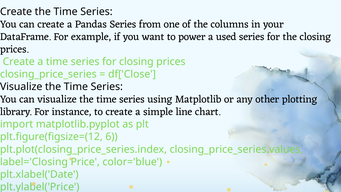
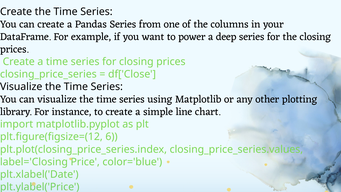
used: used -> deep (226, 37)
